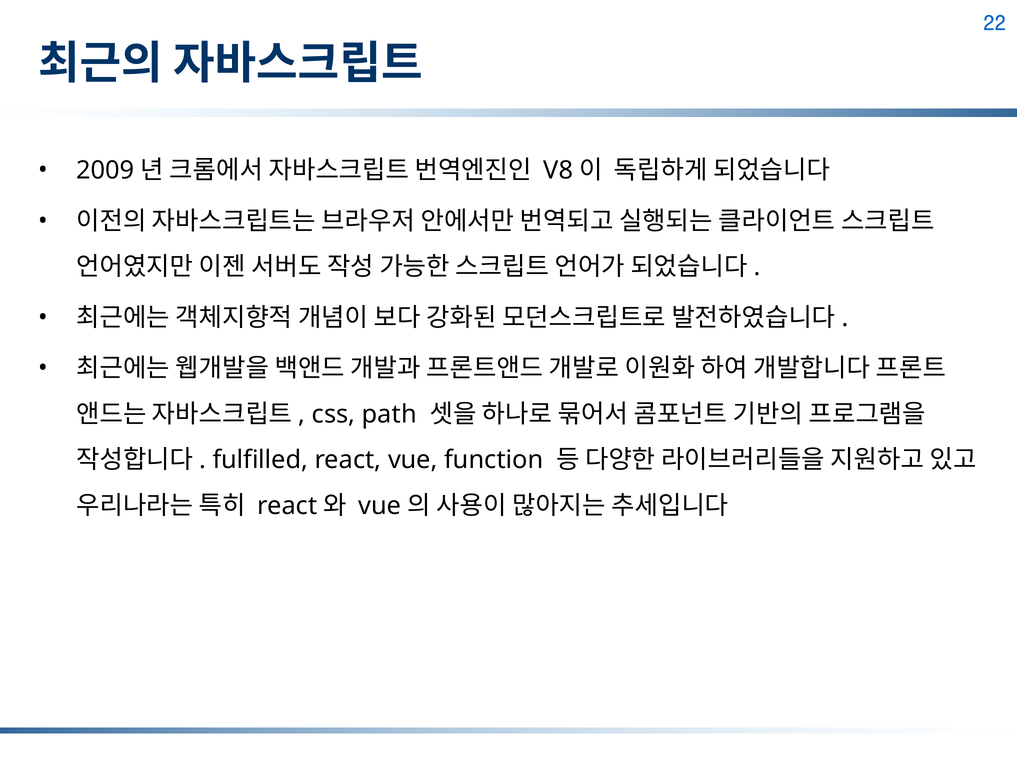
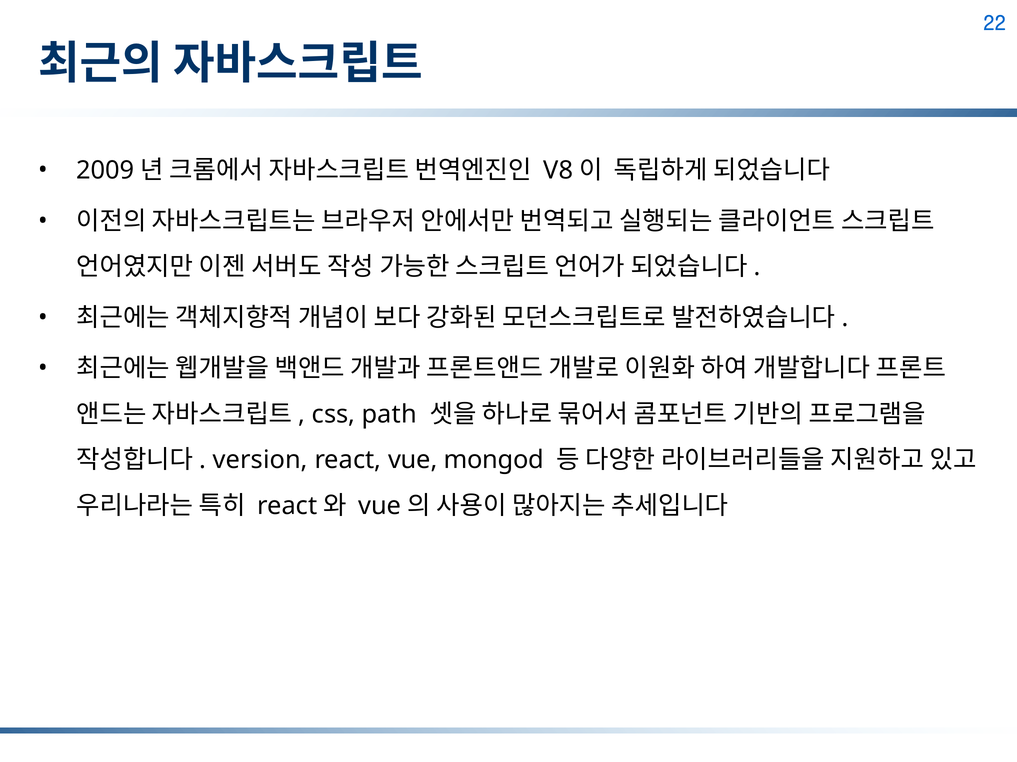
fulfilled: fulfilled -> version (260, 460)
function: function -> mongod (494, 460)
